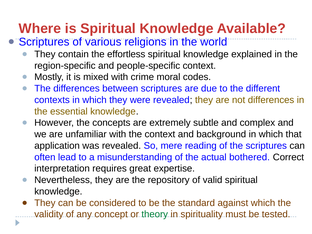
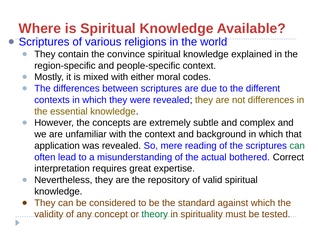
effortless: effortless -> convince (126, 54)
crime: crime -> either (142, 77)
can colour: black -> green (297, 146)
